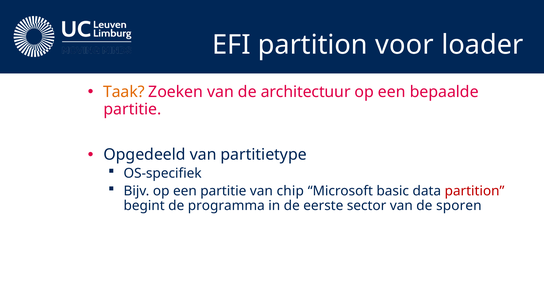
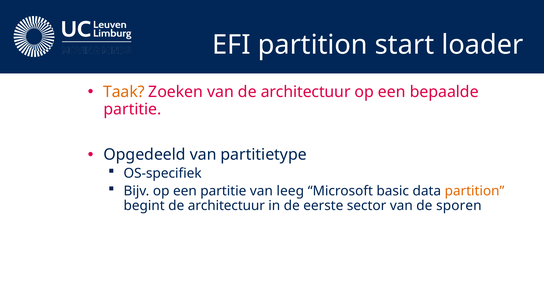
voor: voor -> start (405, 45)
chip: chip -> leeg (290, 191)
partition colour: red -> orange (475, 191)
begint de programma: programma -> architectuur (226, 206)
